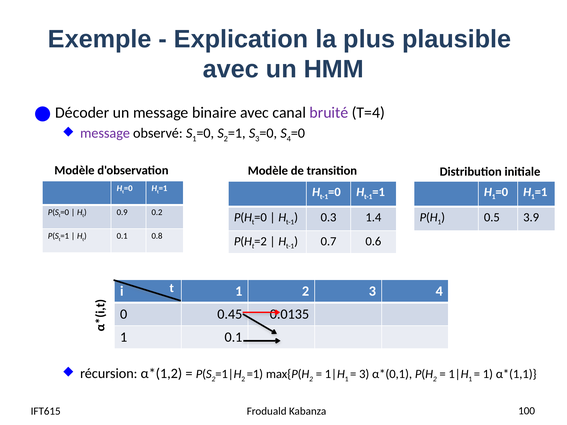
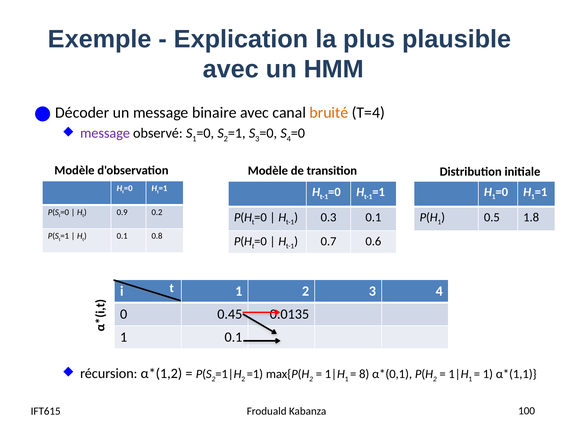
bruité colour: purple -> orange (329, 113)
0.3 1.4: 1.4 -> 0.1 (373, 217)
3.9: 3.9 -> 1.8 (531, 217)
=2: =2 -> =0 (261, 241)
3: 3 -> 8 (364, 374)
